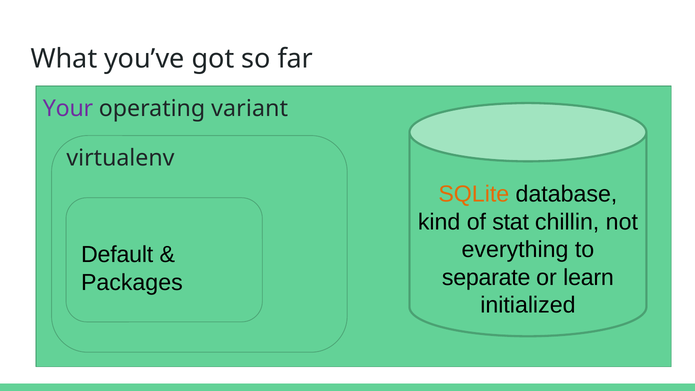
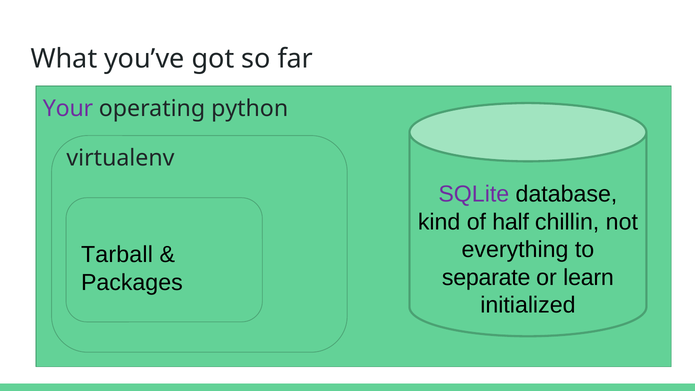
variant: variant -> python (250, 108)
SQLite colour: orange -> purple (474, 194)
stat: stat -> half (511, 222)
Default: Default -> Tarball (117, 255)
